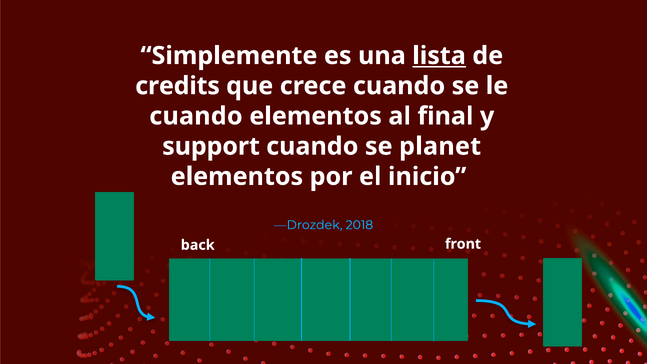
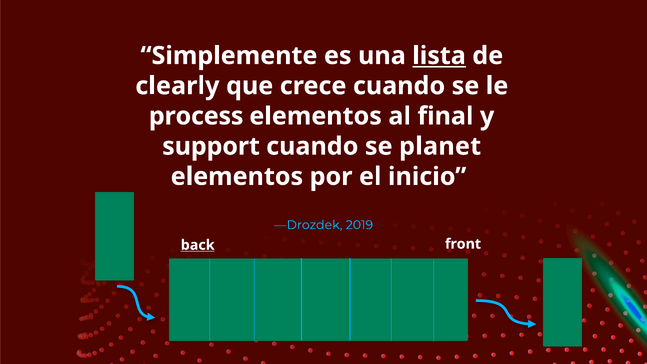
credits: credits -> clearly (177, 86)
cuando: cuando -> process (196, 116)
2018: 2018 -> 2019 (359, 225)
back underline: none -> present (198, 245)
